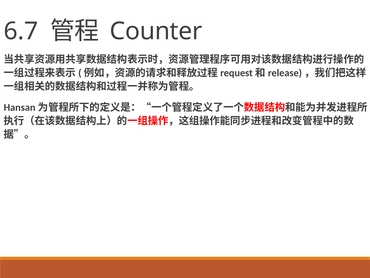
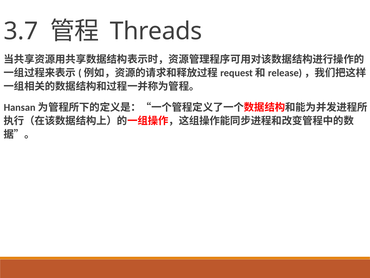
6.7: 6.7 -> 3.7 (21, 31)
Counter: Counter -> Threads (156, 31)
